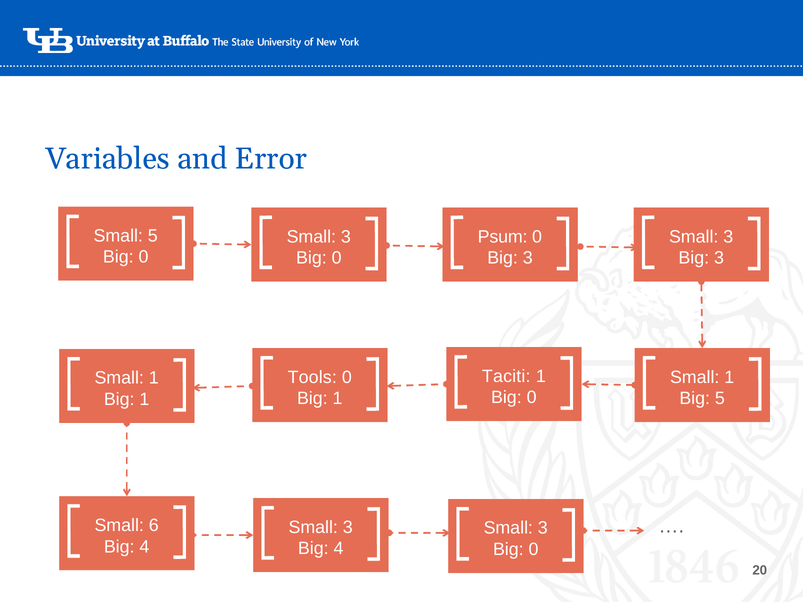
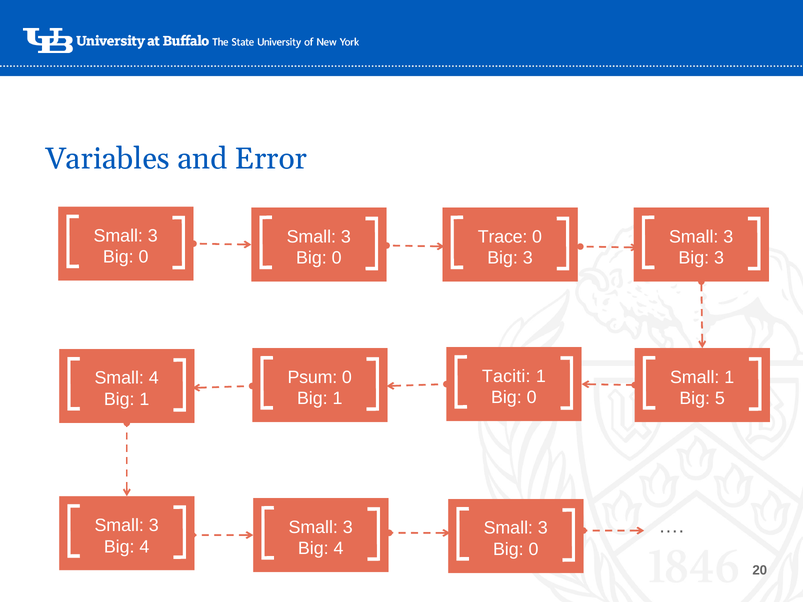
5: 5 -> 3 (153, 236)
Psum: Psum -> Trace (503, 237)
Tools: Tools -> Psum (312, 377)
1: 1 -> 4 (154, 378)
6: 6 -> 3 (154, 525)
